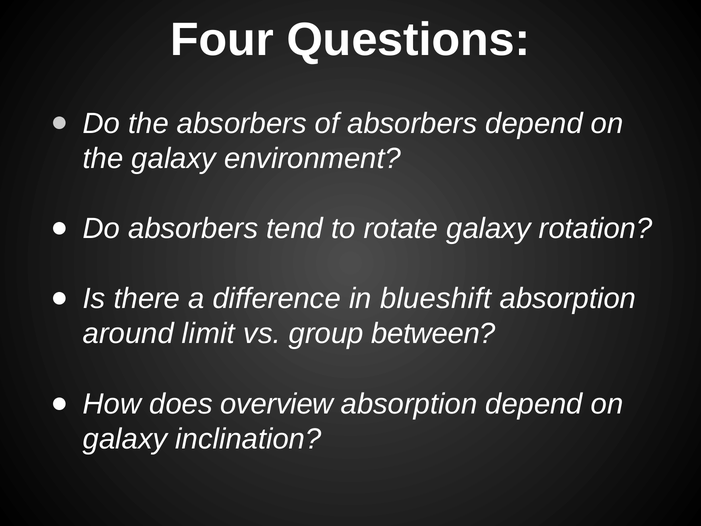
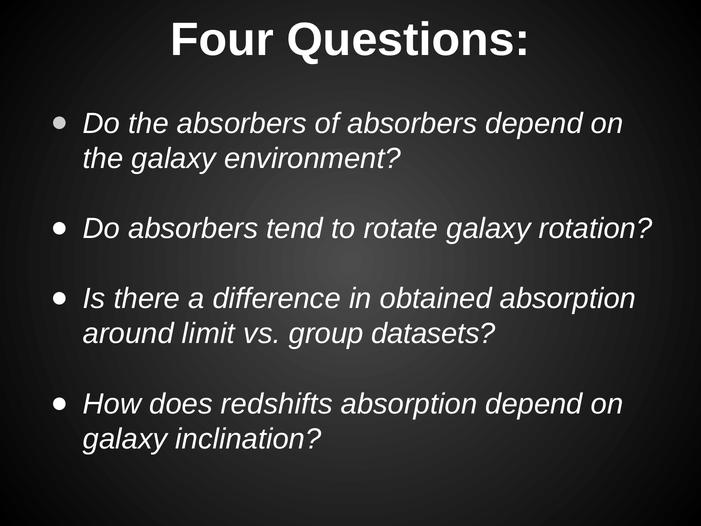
blueshift: blueshift -> obtained (436, 299)
between: between -> datasets (433, 334)
overview: overview -> redshifts (277, 404)
